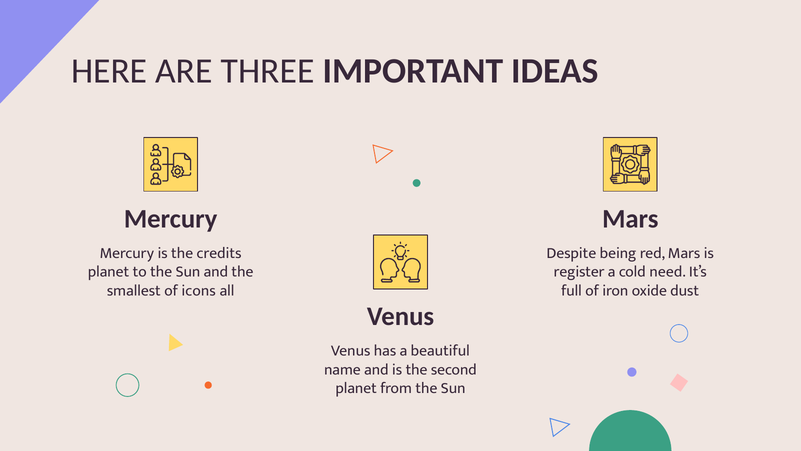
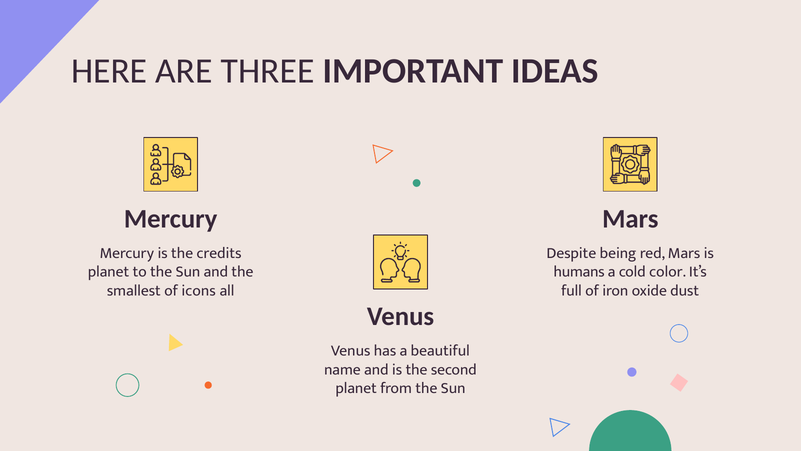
register: register -> humans (579, 272)
need: need -> color (668, 272)
